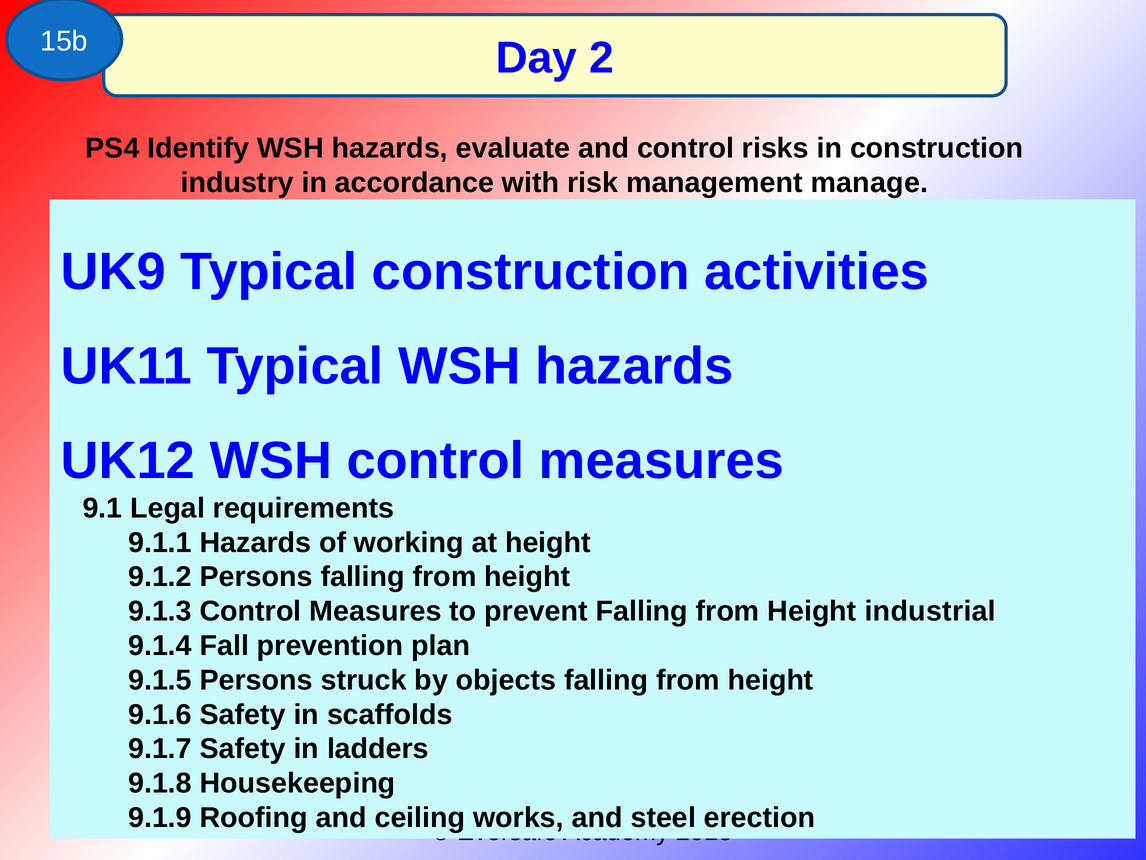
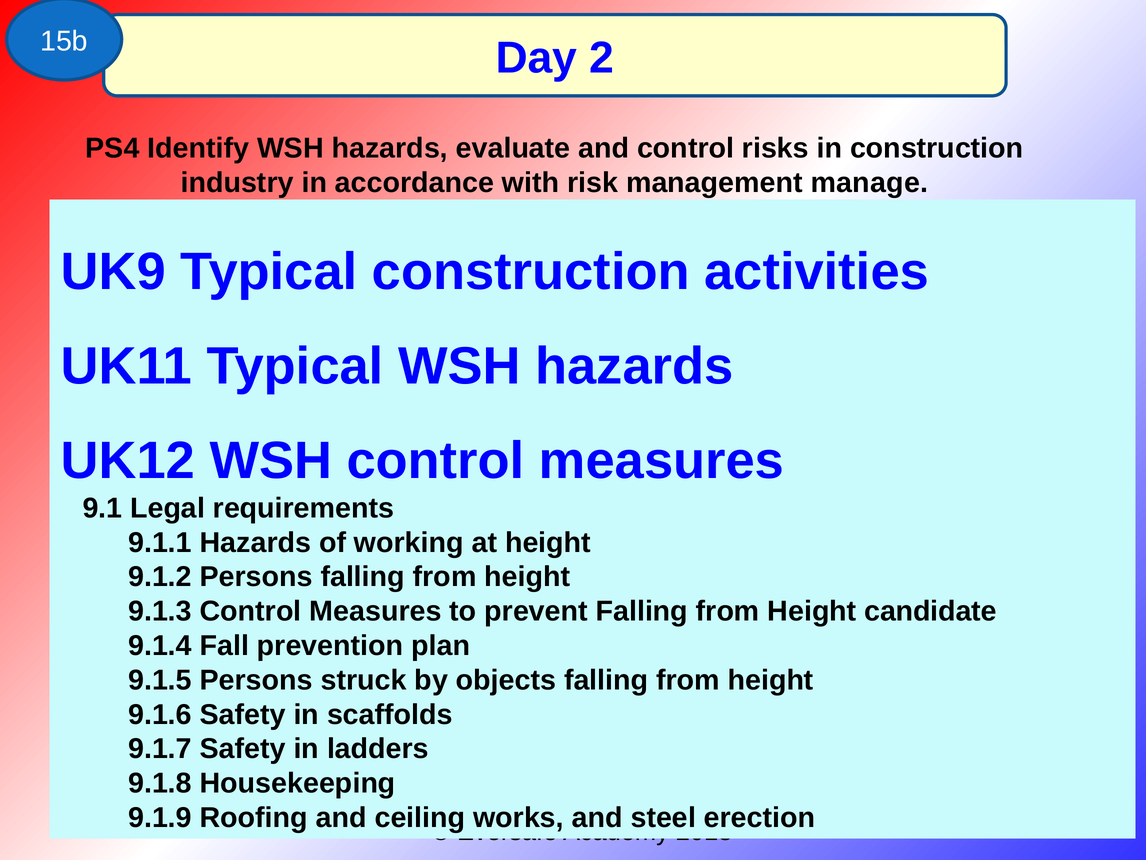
industrial: industrial -> candidate (930, 611)
